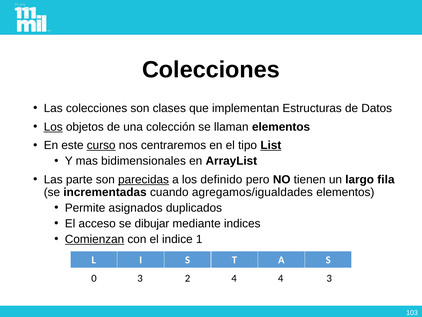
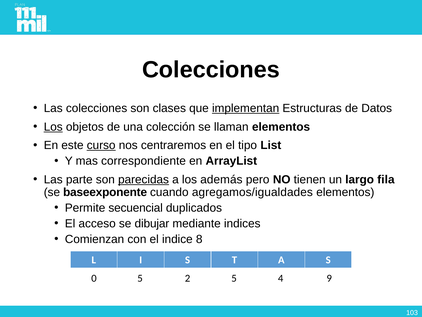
implementan underline: none -> present (246, 108)
List underline: present -> none (271, 145)
bidimensionales: bidimensionales -> correspondiente (144, 161)
definido: definido -> además (221, 179)
incrementadas: incrementadas -> baseexponente (105, 192)
asignados: asignados -> secuencial (136, 208)
Comienzan underline: present -> none (95, 239)
1: 1 -> 8 (199, 239)
0 3: 3 -> 5 (140, 278)
2 4: 4 -> 5 (234, 278)
4 3: 3 -> 9 (329, 278)
